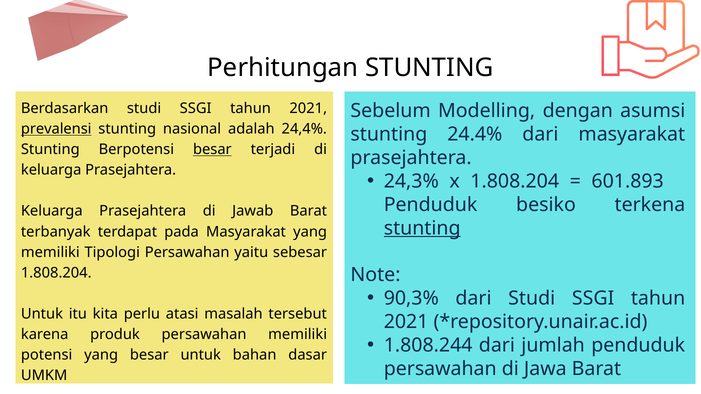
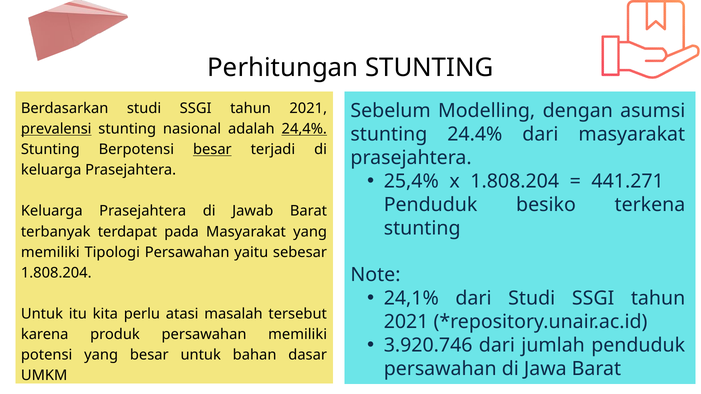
24,4% underline: none -> present (304, 129)
24,3%: 24,3% -> 25,4% (411, 181)
601.893: 601.893 -> 441.271 (628, 181)
stunting underline: present -> none (422, 228)
90,3%: 90,3% -> 24,1% (411, 299)
1.808.244: 1.808.244 -> 3.920.746 (428, 346)
